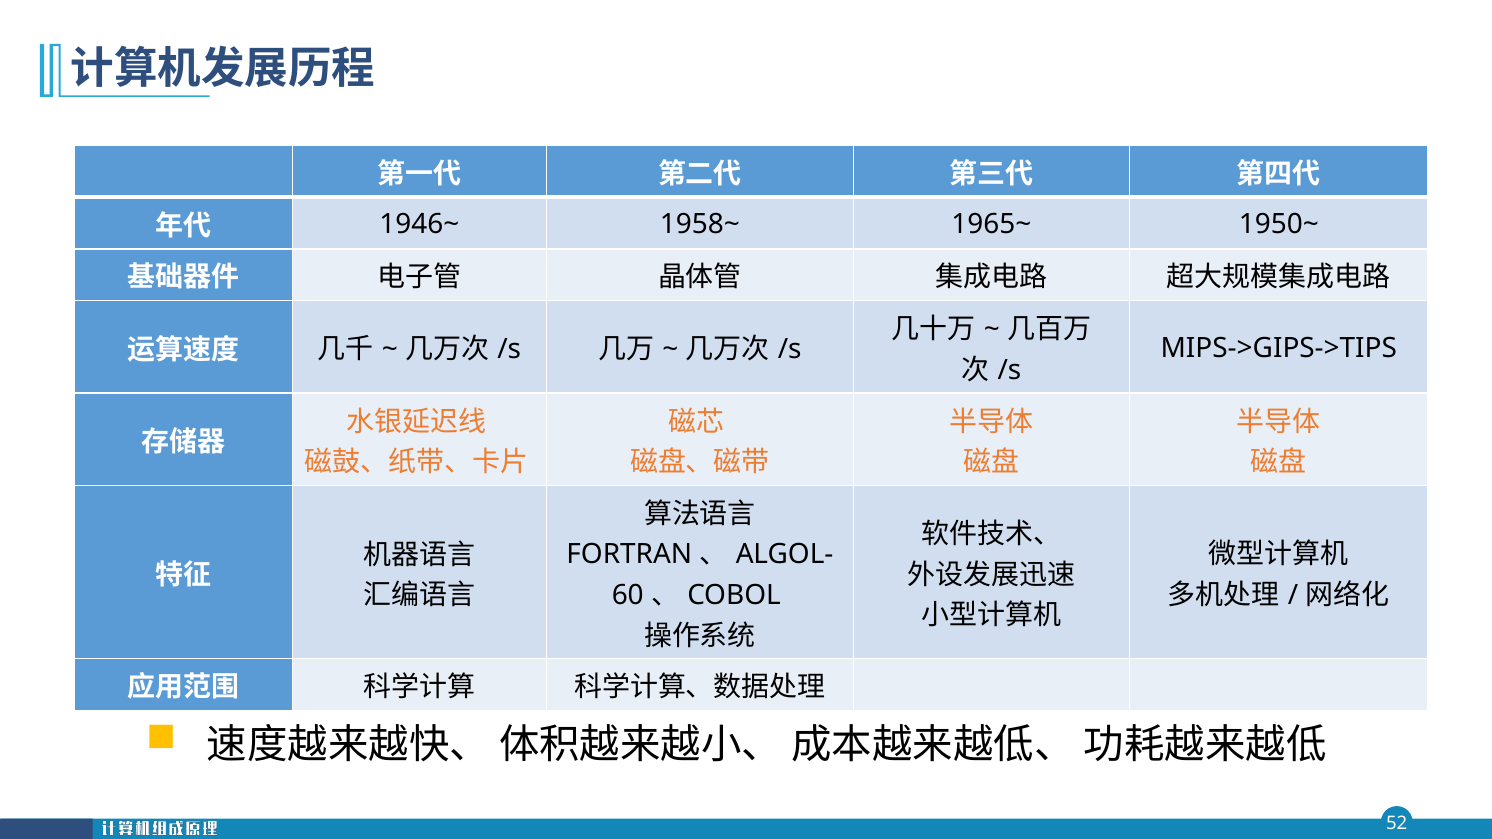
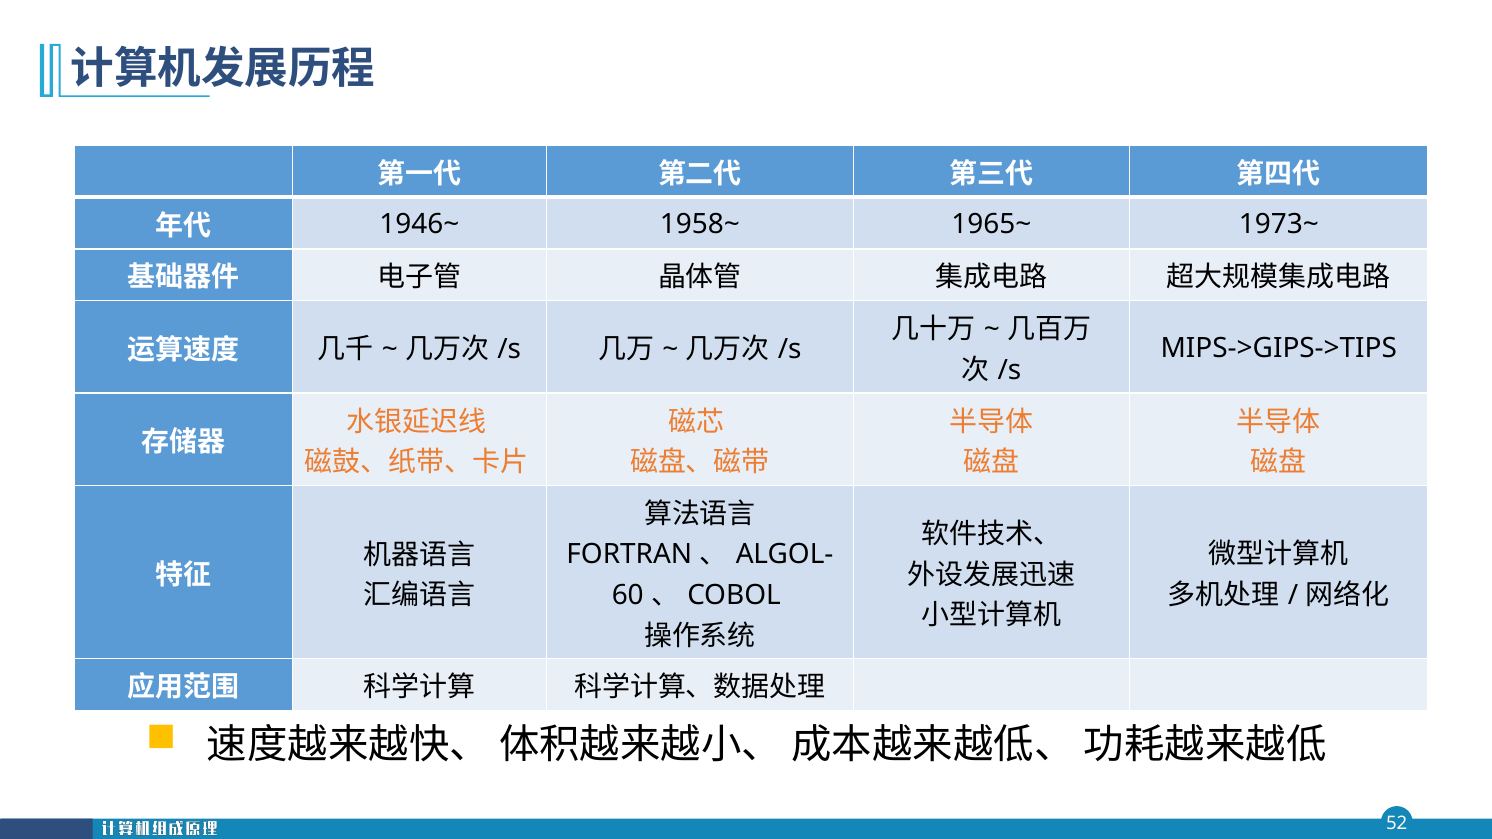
1950~: 1950~ -> 1973~ (1279, 225)
